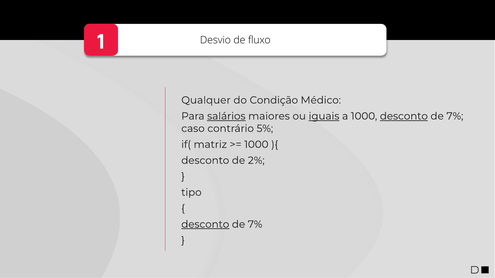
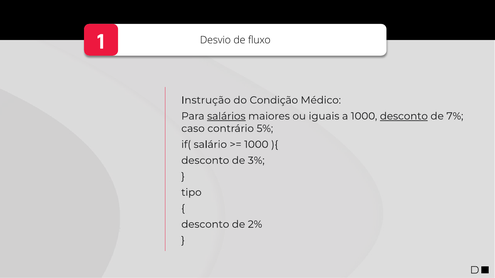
Qualquer: Qualquer -> Instrução (206, 100)
iguais underline: present -> none (324, 116)
matriz: matriz -> salário (210, 145)
2%: 2% -> 3% (256, 161)
desconto underline: present -> none (205, 225)
7%: 7% -> 2% (255, 225)
